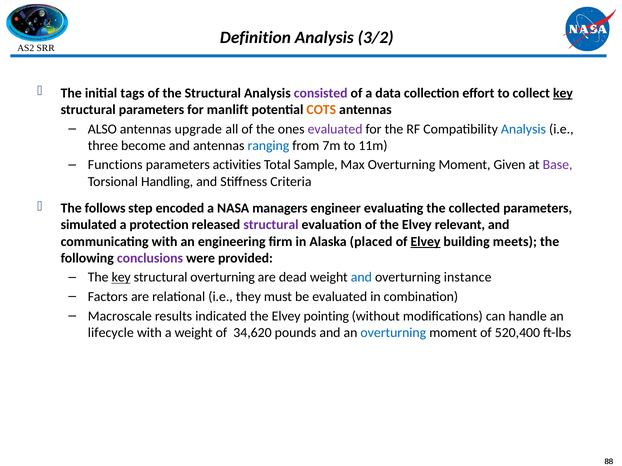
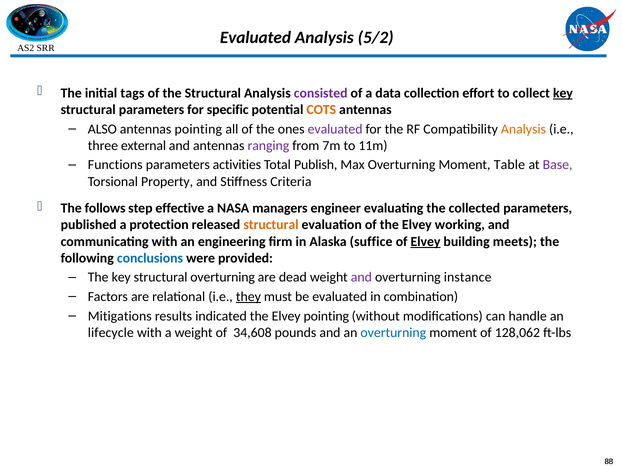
Definition: Definition -> Evaluated (255, 37)
3/2: 3/2 -> 5/2 (376, 37)
manlift: manlift -> specific (228, 110)
antennas upgrade: upgrade -> pointing (198, 129)
Analysis colour: blue -> orange (523, 129)
become: become -> external (143, 146)
ranging colour: blue -> purple (268, 146)
Sample: Sample -> Publish (316, 165)
Given: Given -> Table (509, 165)
Handling: Handling -> Property (167, 182)
encoded: encoded -> effective (180, 209)
simulated: simulated -> published (89, 225)
structural colour: purple -> orange (271, 225)
relevant: relevant -> working (460, 225)
placed: placed -> suffice (371, 242)
conclusions colour: purple -> blue (150, 258)
key underline: present -> none (121, 278)
and colour: blue -> purple (361, 278)
they underline: none -> present (248, 297)
Macroscale: Macroscale -> Mitigations (120, 316)
34,620: 34,620 -> 34,608 (253, 333)
520,400: 520,400 -> 128,062 (517, 333)
